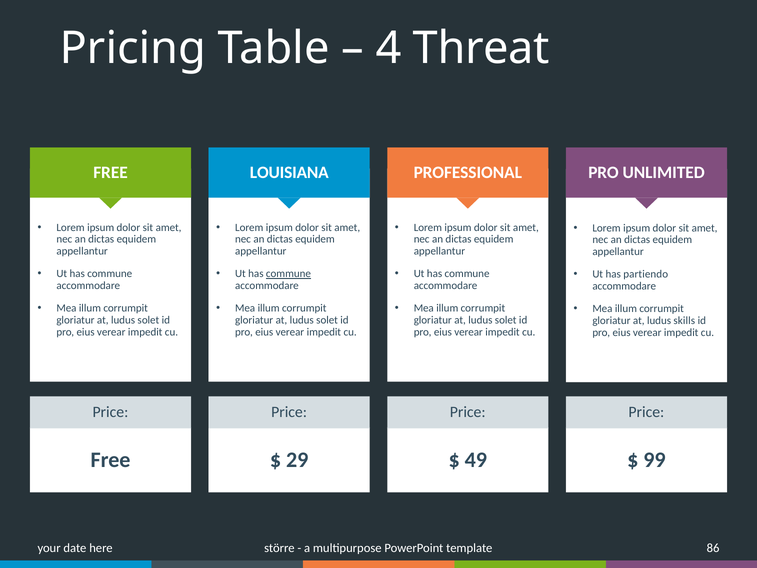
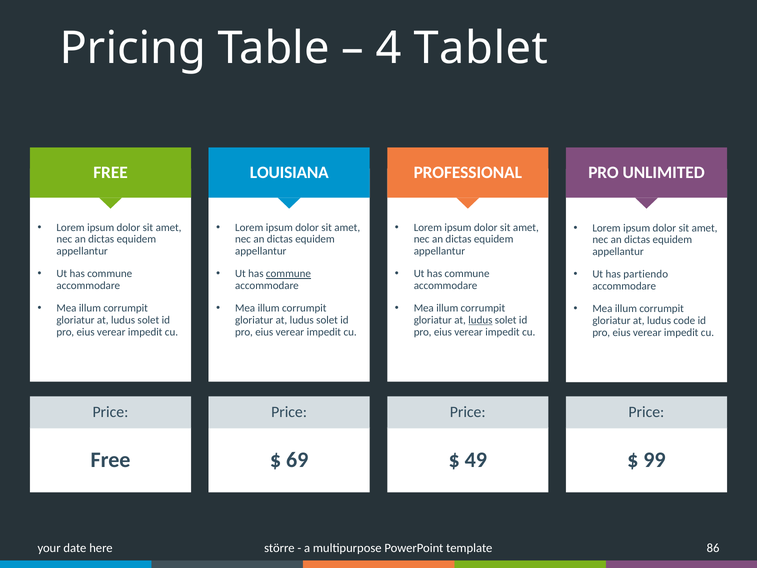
Threat: Threat -> Tablet (481, 48)
ludus underline: none -> present (480, 320)
skills: skills -> code (684, 320)
29: 29 -> 69 (297, 460)
